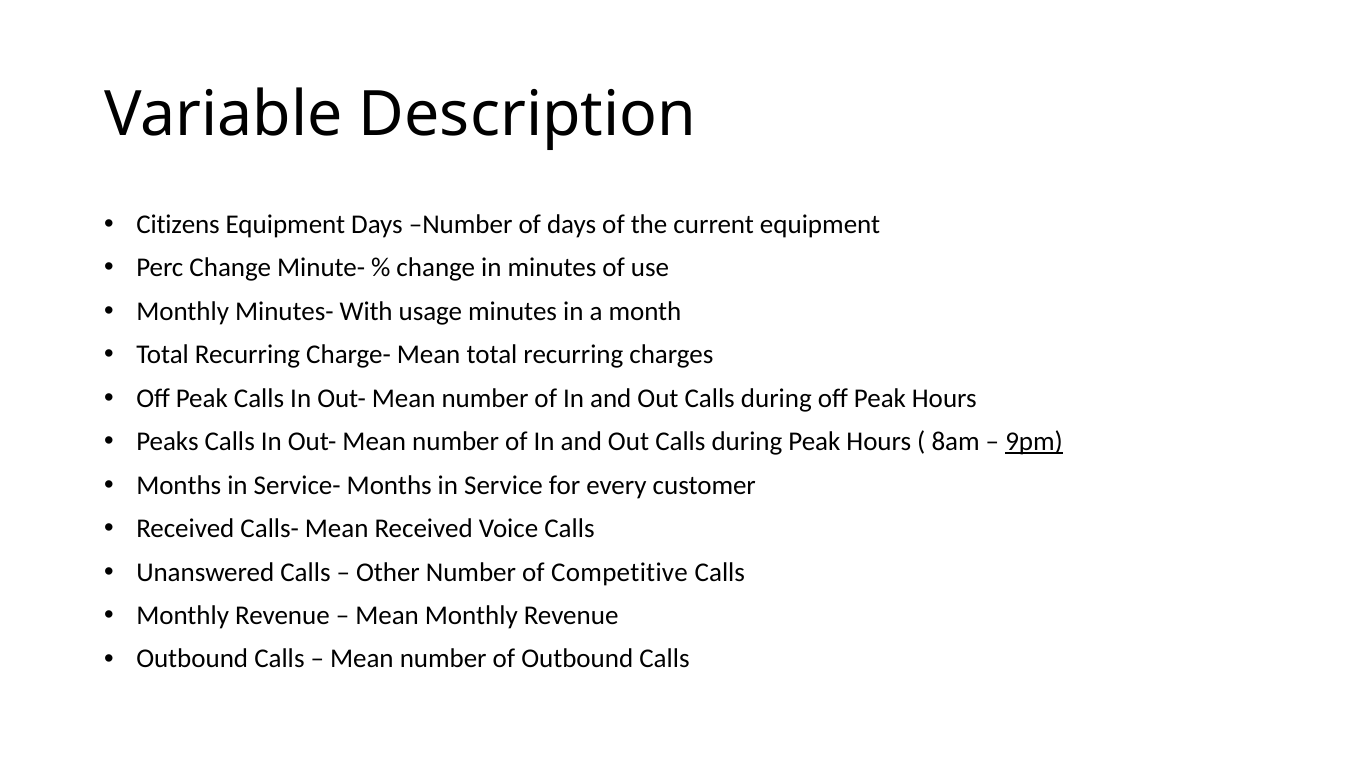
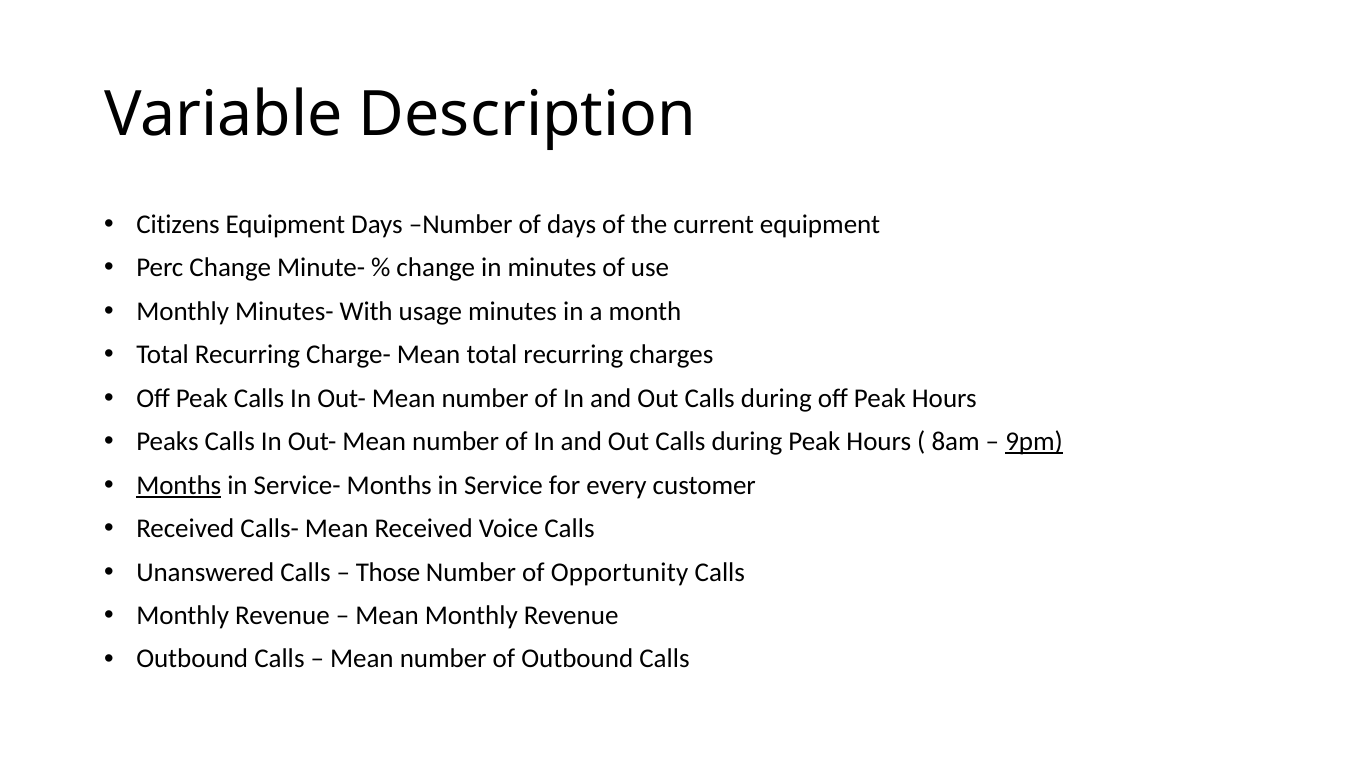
Months underline: none -> present (179, 485)
Other: Other -> Those (388, 572)
Competitive: Competitive -> Opportunity (620, 572)
